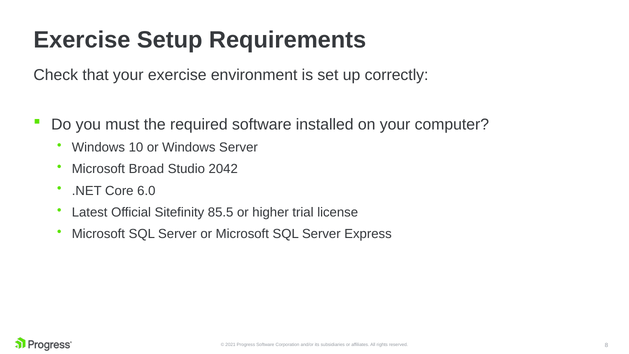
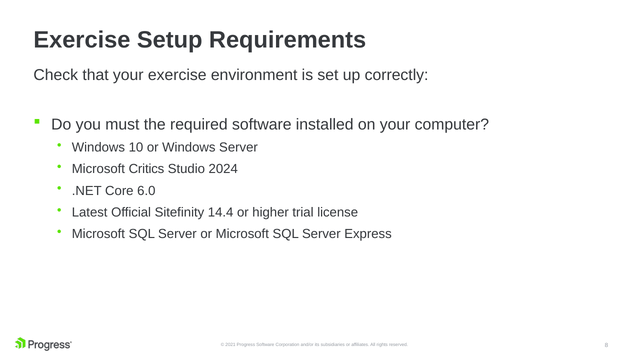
Broad: Broad -> Critics (146, 169)
2042: 2042 -> 2024 (223, 169)
85.5: 85.5 -> 14.4 (221, 212)
